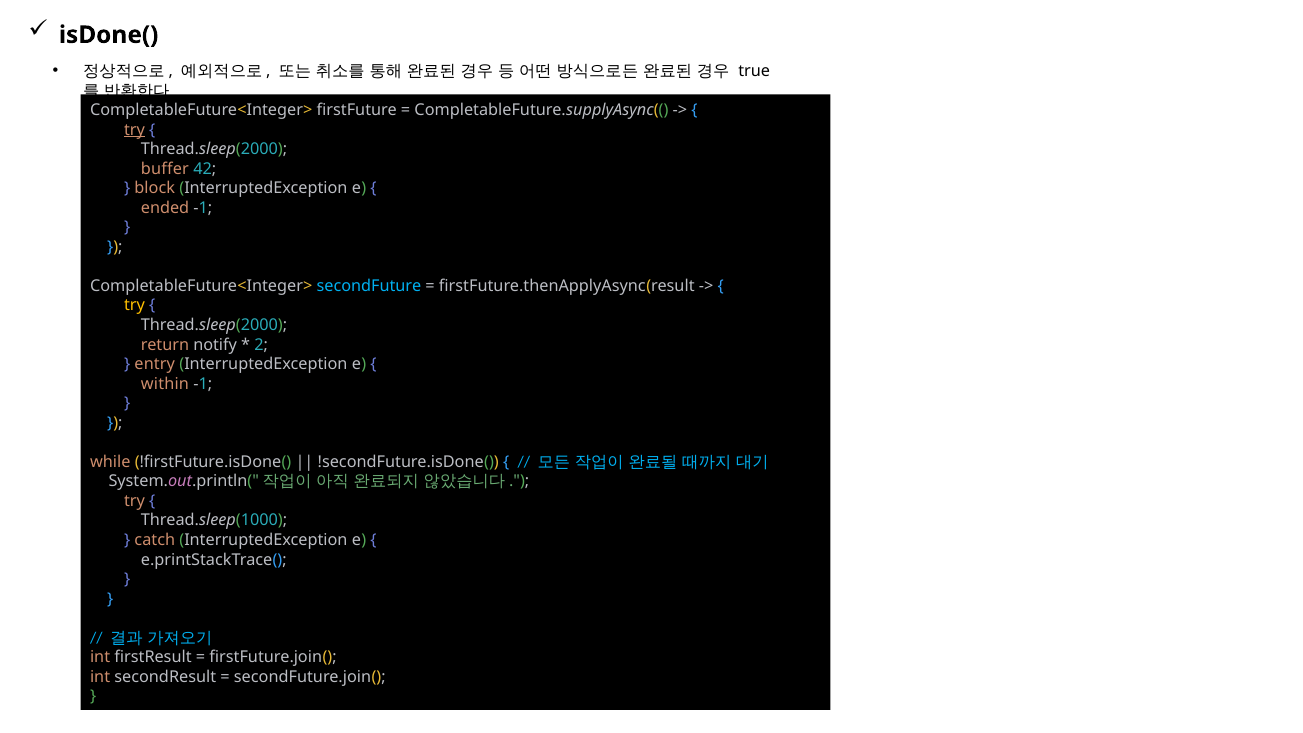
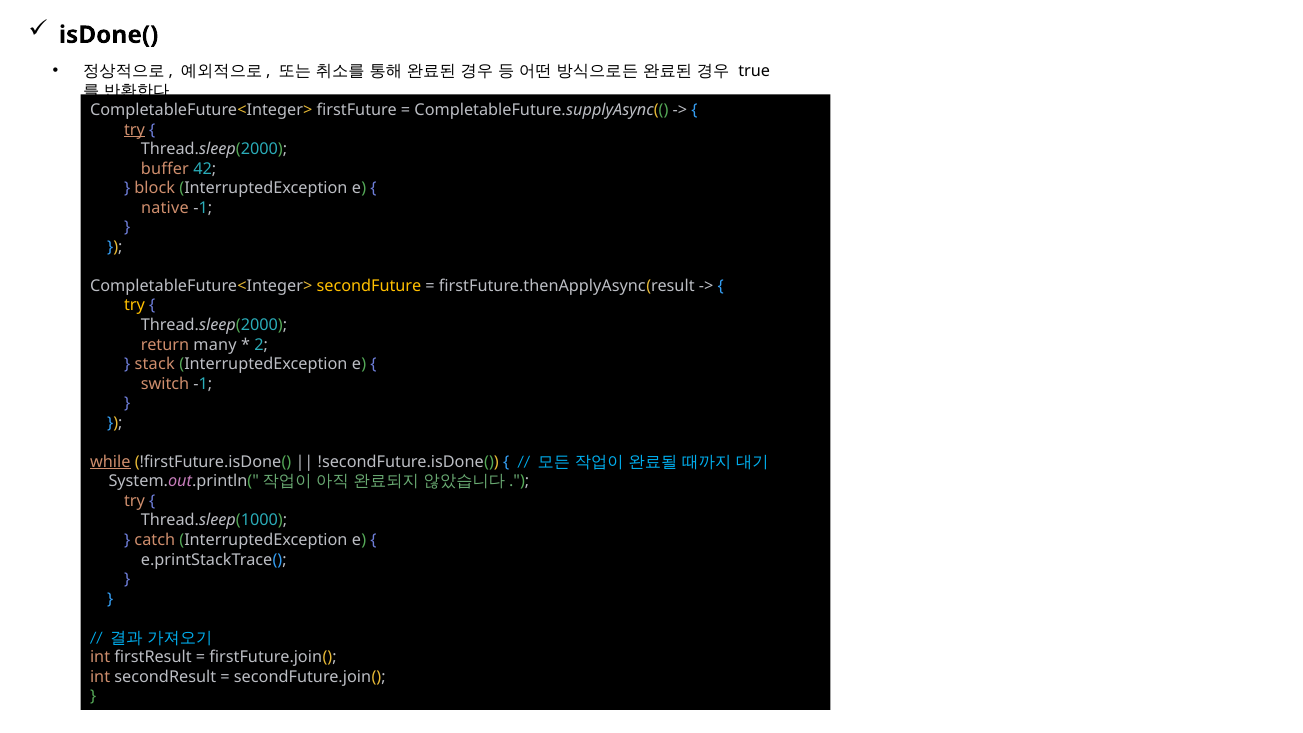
ended: ended -> native (165, 208)
secondFuture colour: light blue -> yellow (369, 286)
notify: notify -> many (215, 345)
entry: entry -> stack (155, 364)
within: within -> switch (165, 384)
while underline: none -> present (110, 462)
